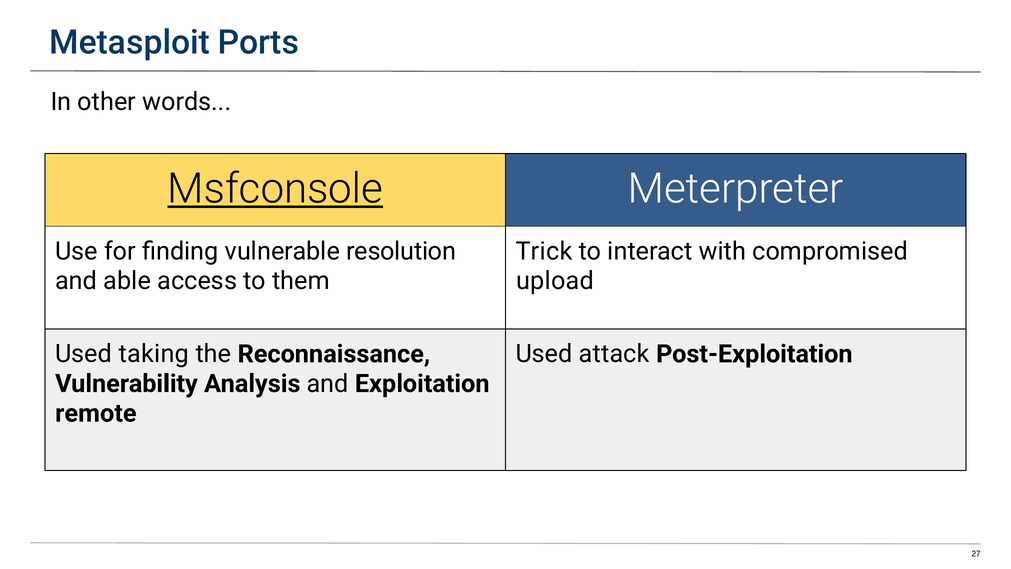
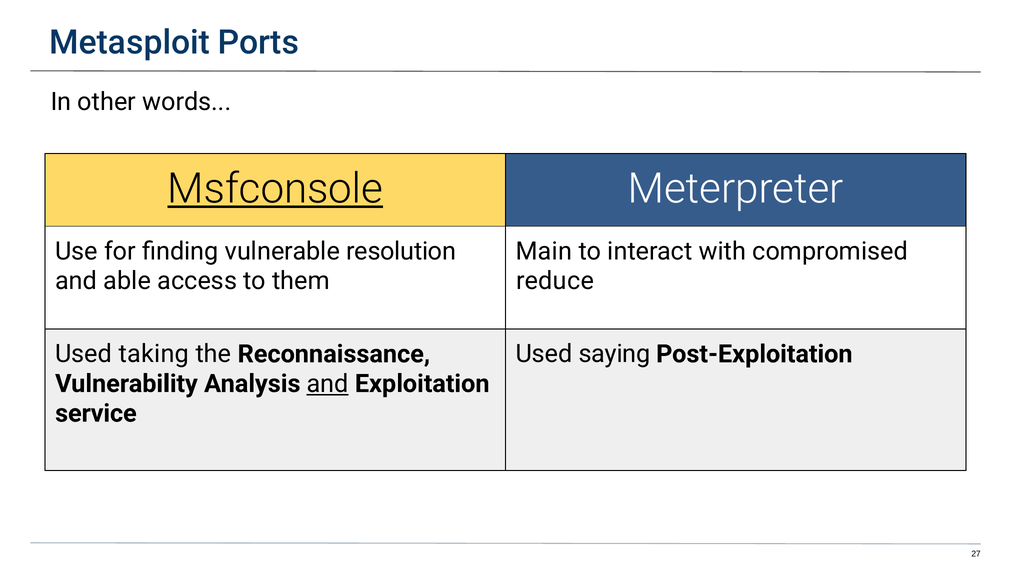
Trick: Trick -> Main (544, 251)
upload: upload -> reduce (555, 281)
attack: attack -> saying (614, 354)
and underline: none -> present (328, 383)
remote: remote -> service (96, 413)
